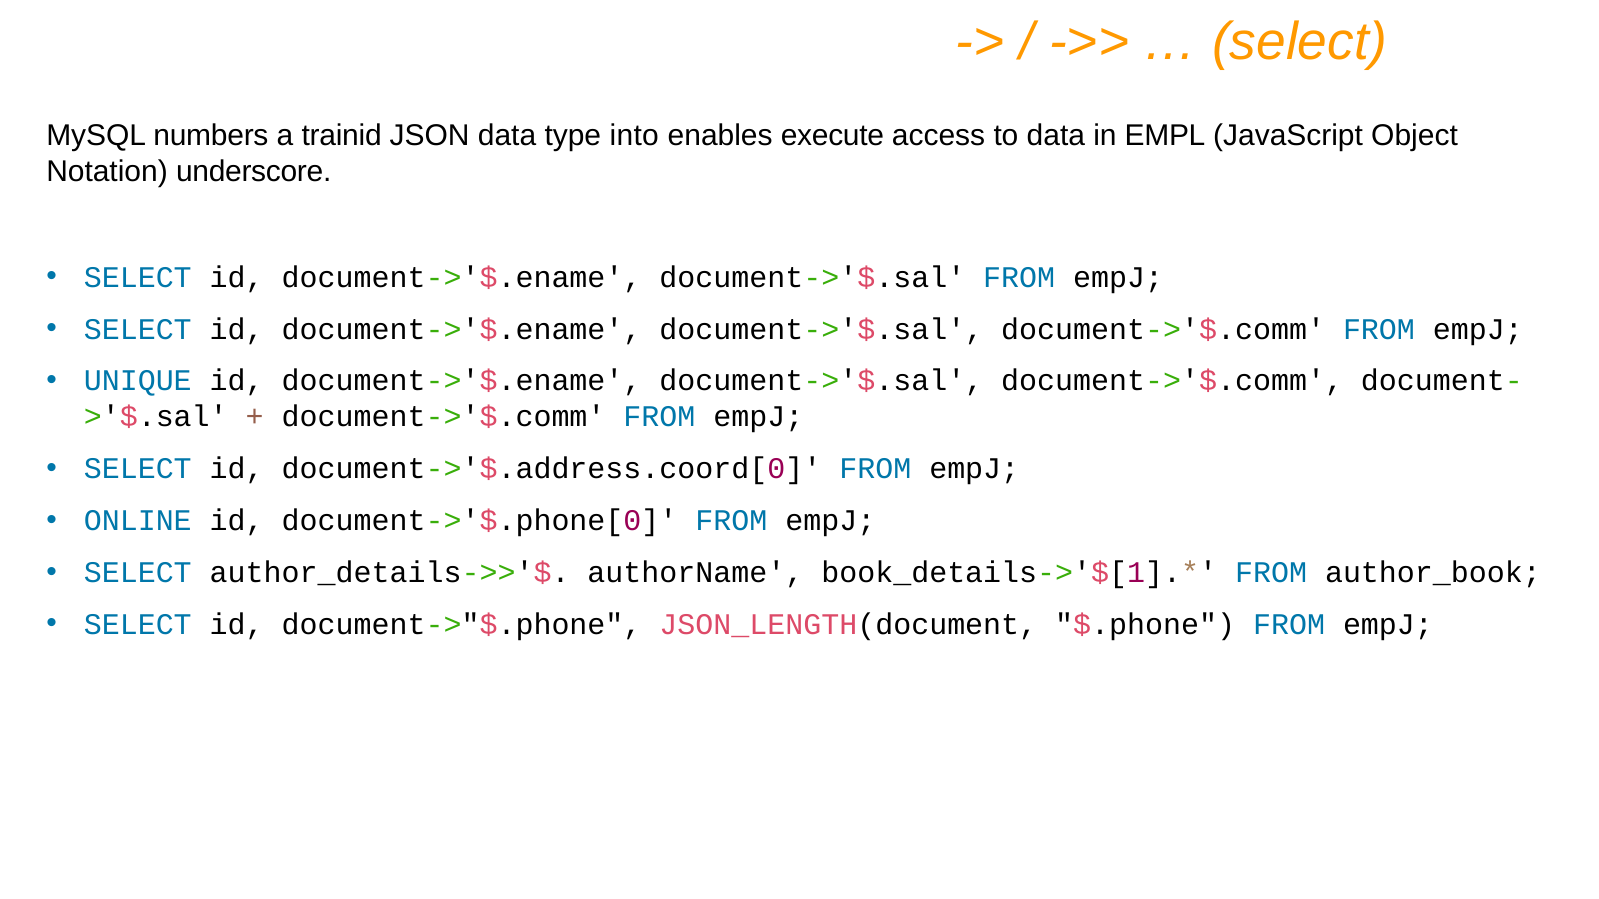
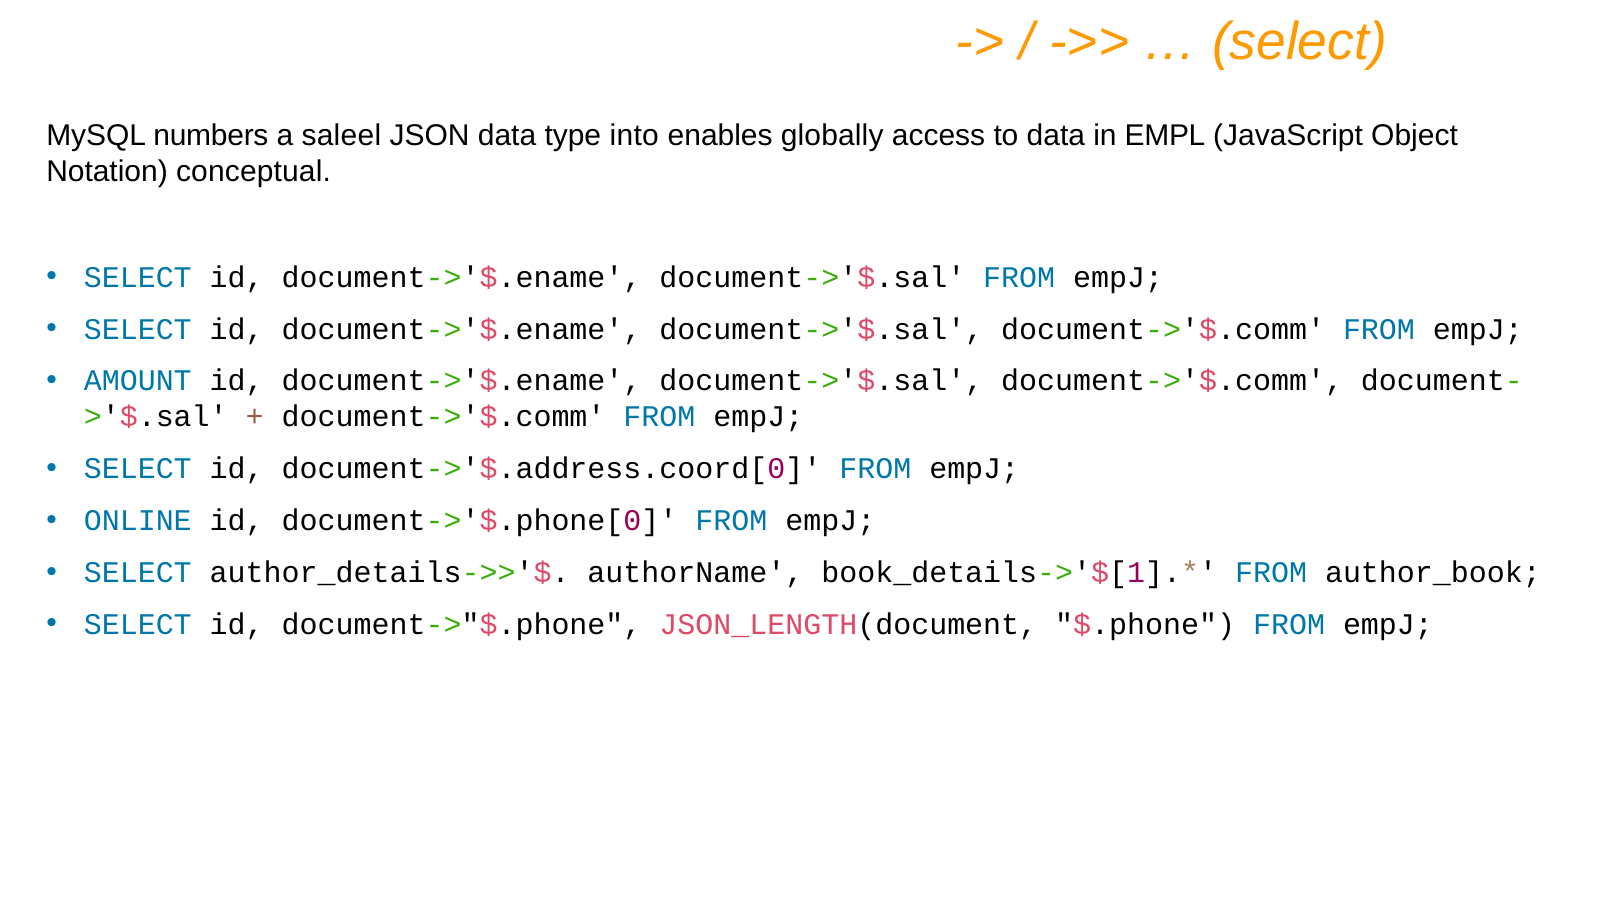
trainid: trainid -> saleel (341, 136)
execute: execute -> globally (832, 136)
underscore: underscore -> conceptual (253, 172)
UNIQUE: UNIQUE -> AMOUNT (138, 381)
